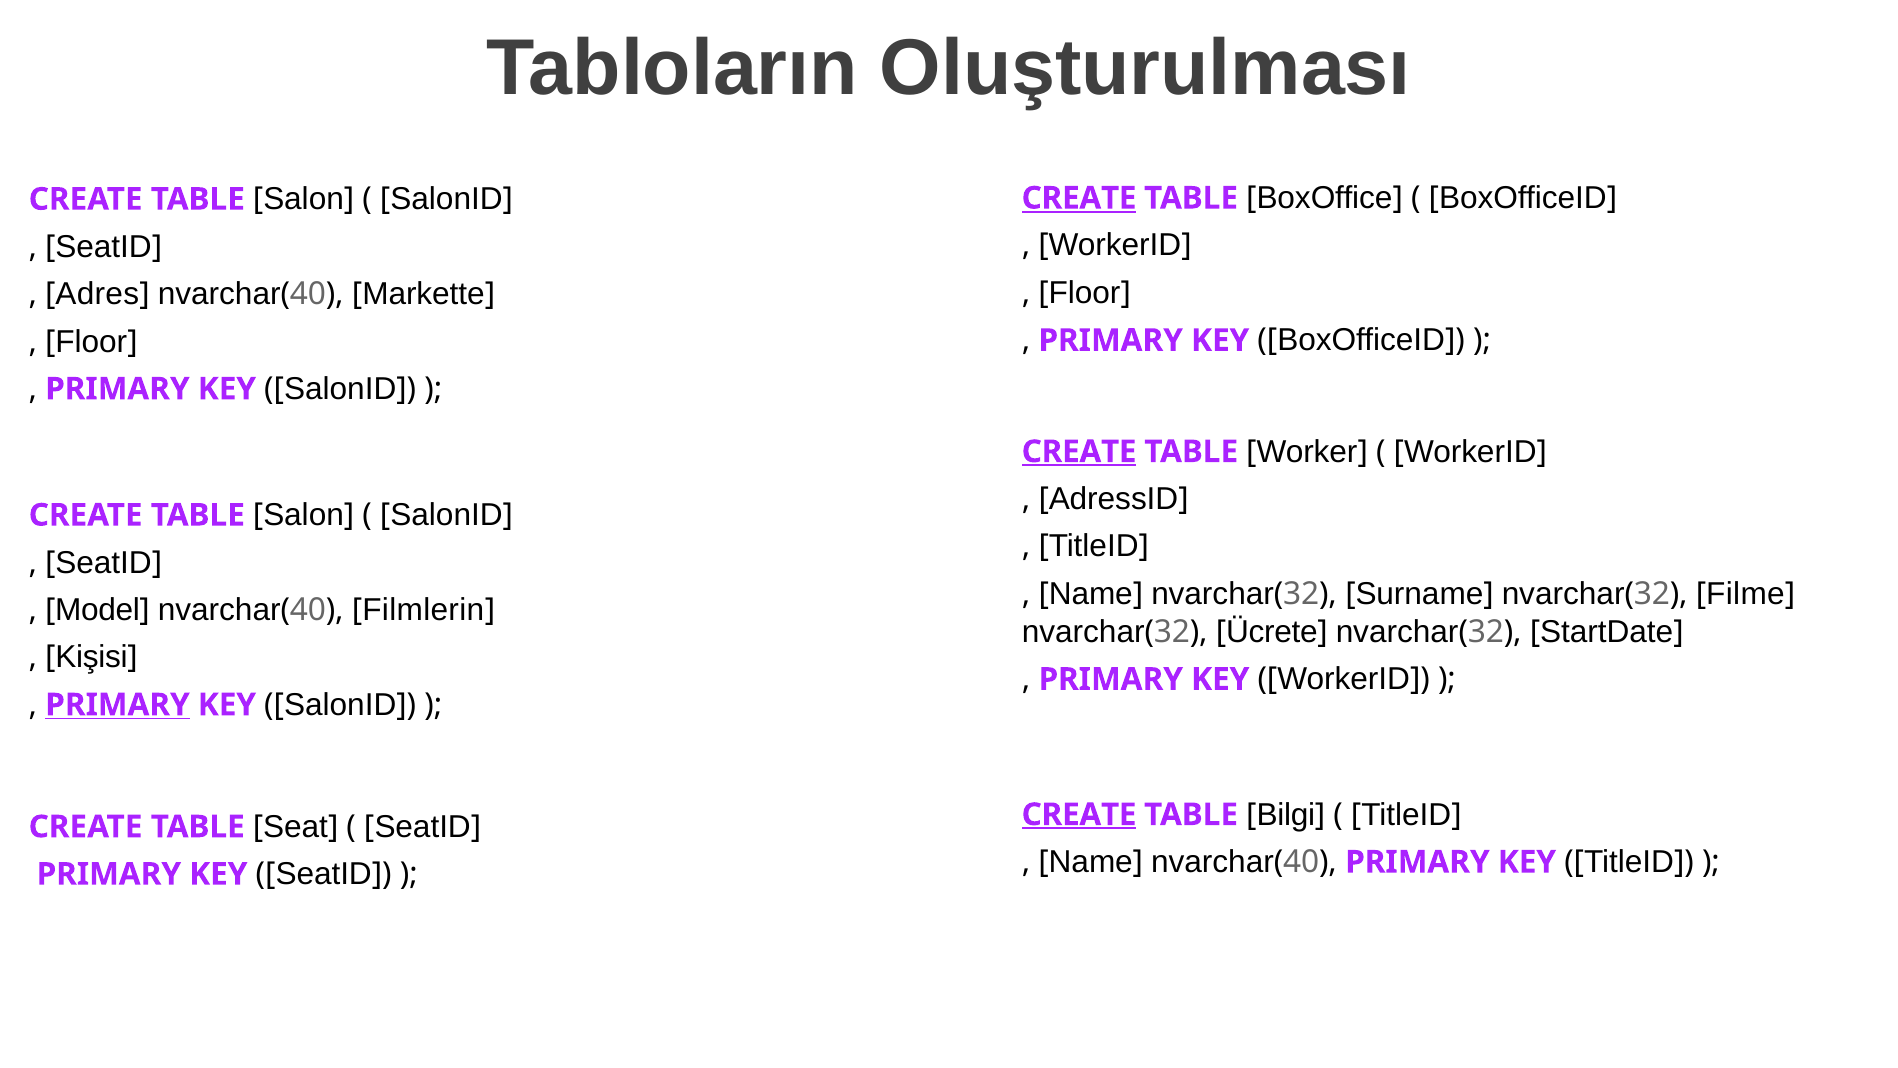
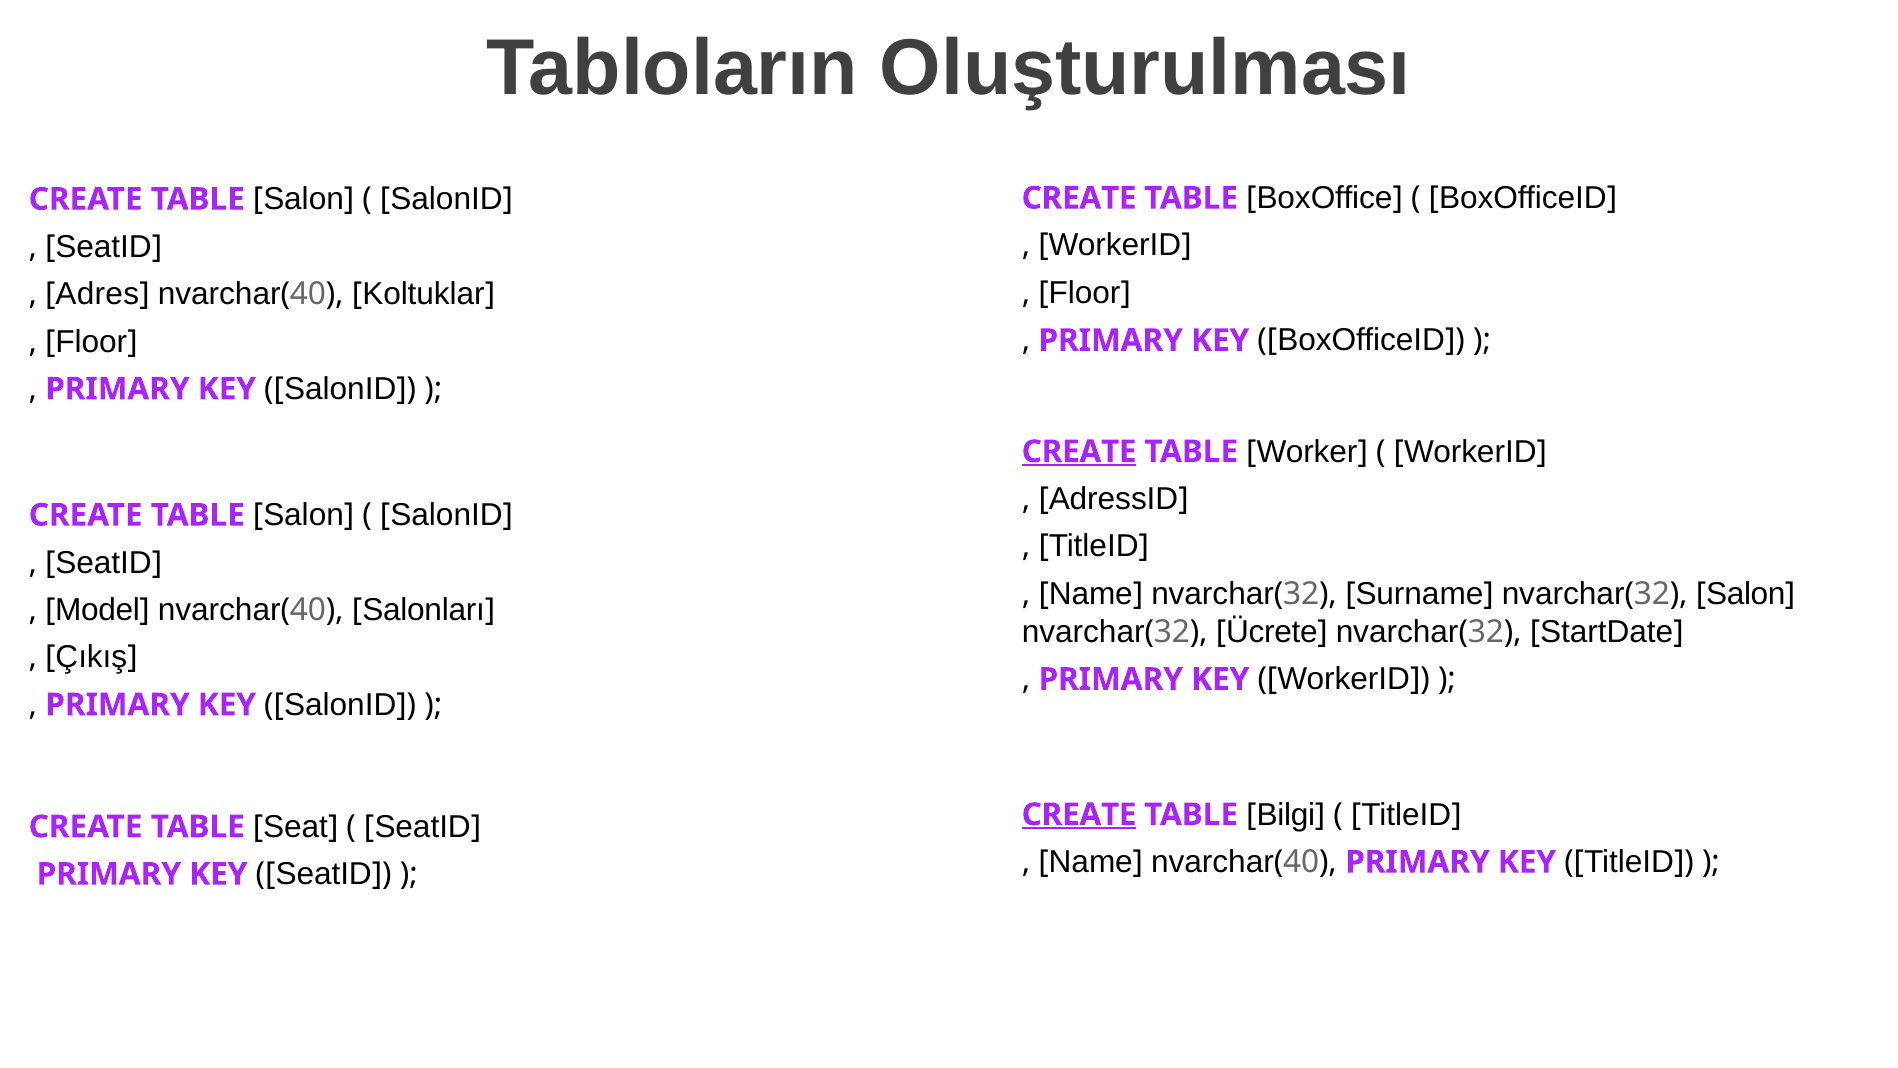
CREATE underline: present -> none (1079, 198)
Markette: Markette -> Koltuklar (423, 294)
Filme: Filme -> Salon (1746, 594)
Filmlerin: Filmlerin -> Salonları (424, 610)
Kişisi: Kişisi -> Çıkış (91, 657)
PRIMARY underline: present -> none (118, 705)
